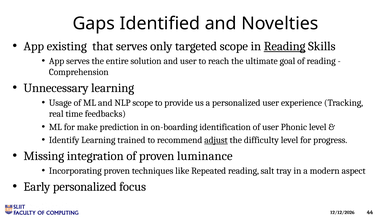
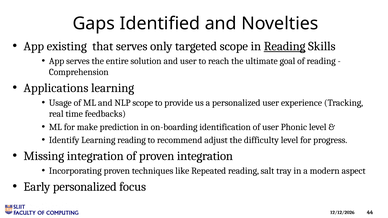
Unnecessary: Unnecessary -> Applications (56, 88)
Learning trained: trained -> reading (131, 140)
adjust underline: present -> none (216, 140)
proven luminance: luminance -> integration (205, 156)
